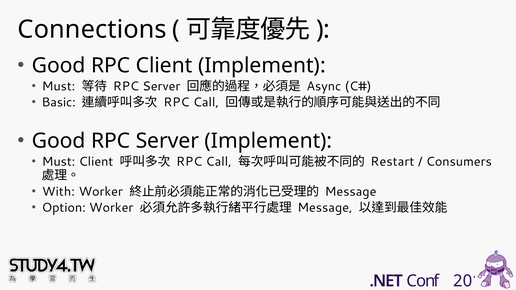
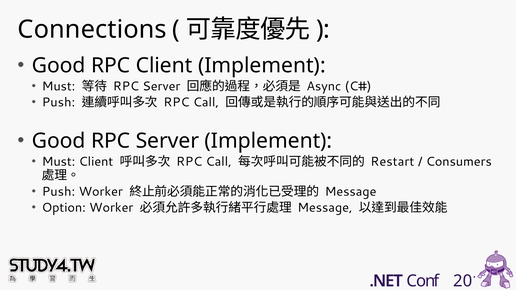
Basic: Basic -> Push (58, 102)
With: With -> Push (58, 192)
